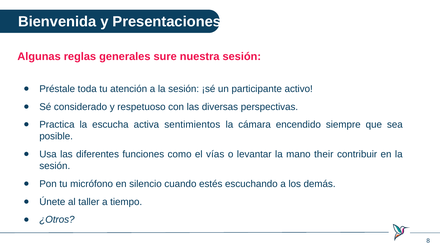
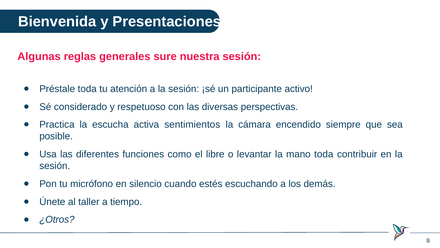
vías: vías -> libre (215, 154)
mano their: their -> toda (324, 154)
